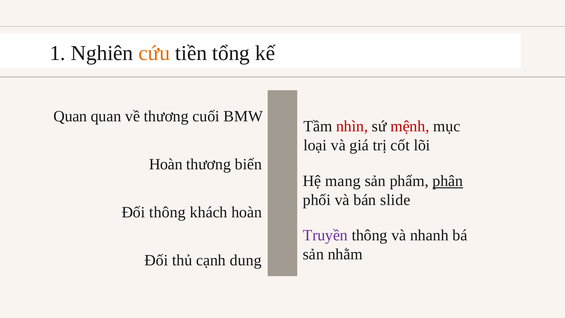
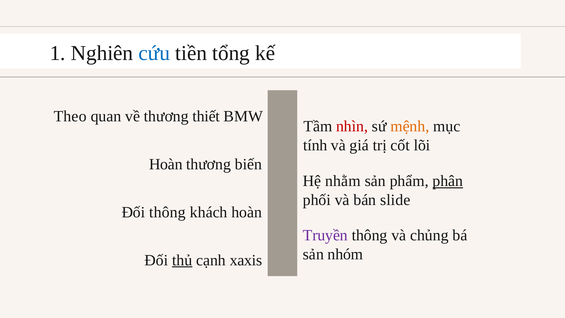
cứu colour: orange -> blue (154, 53)
Quan: Quan -> Theo (70, 116)
cuối: cuối -> thiết (206, 116)
mệnh colour: red -> orange (410, 126)
loại: loại -> tính (315, 145)
mang: mang -> nhằm (343, 181)
nhanh: nhanh -> chủng (429, 235)
nhằm: nhằm -> nhóm (345, 254)
thủ underline: none -> present (182, 260)
dung: dung -> xaxis (246, 260)
